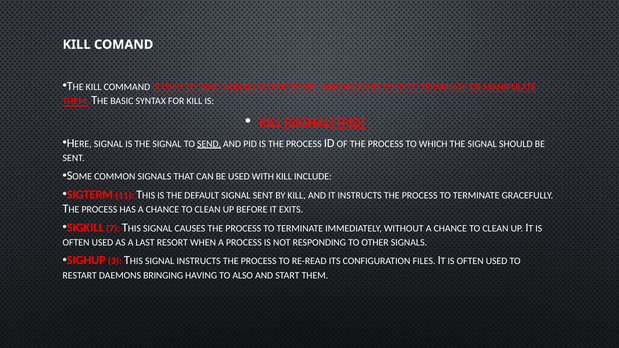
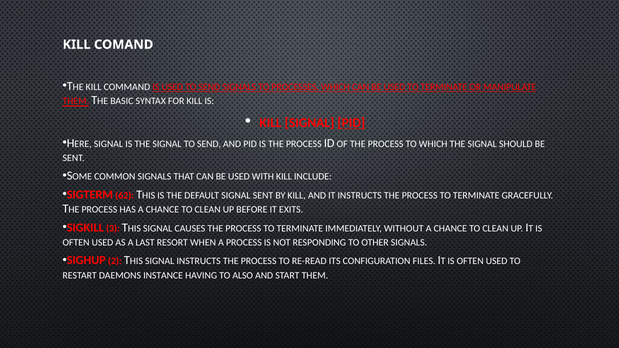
SEND underline: present -> none (209, 144)
11: 11 -> 62 (125, 196)
7: 7 -> 3 (113, 229)
3: 3 -> 2 (115, 261)
BRINGING: BRINGING -> INSTANCE (163, 276)
